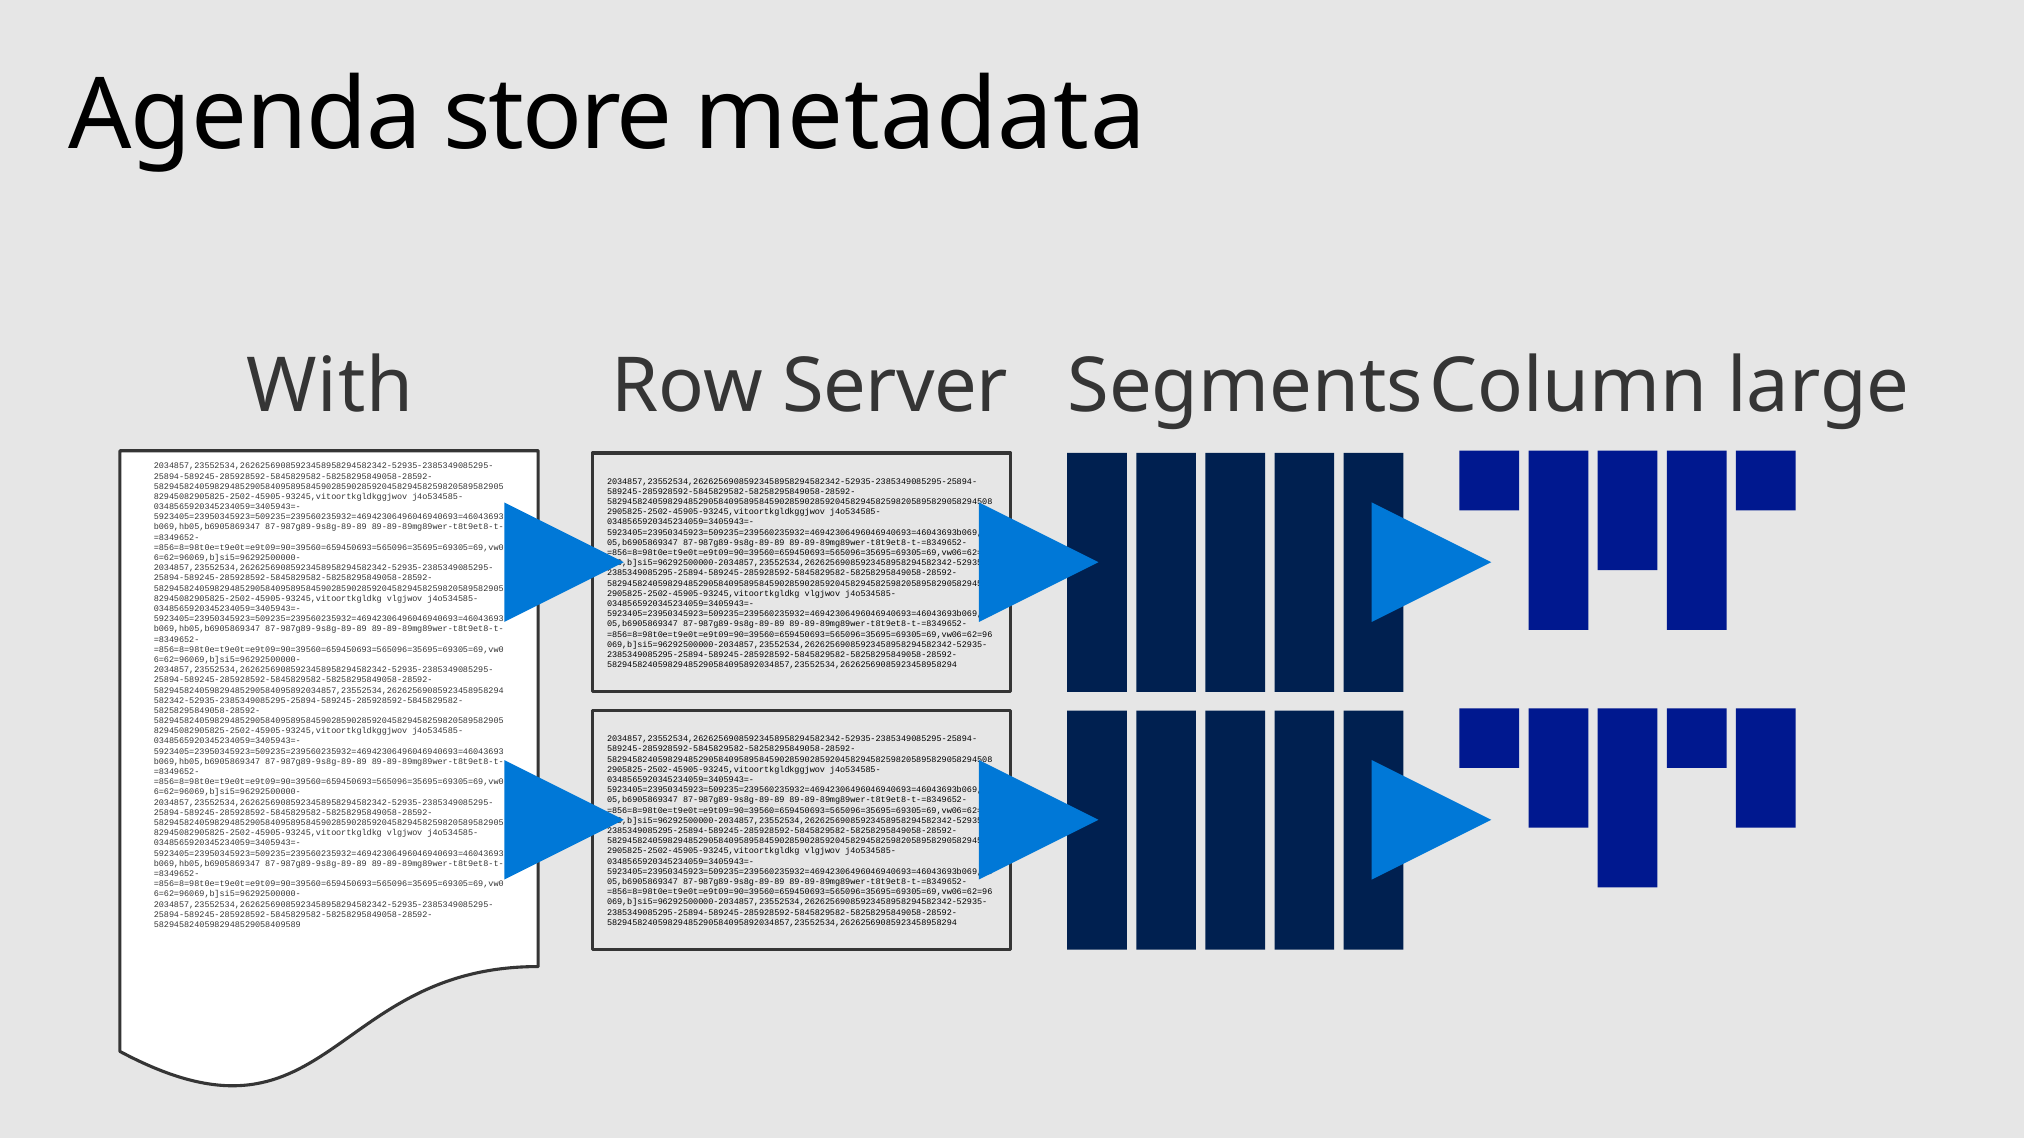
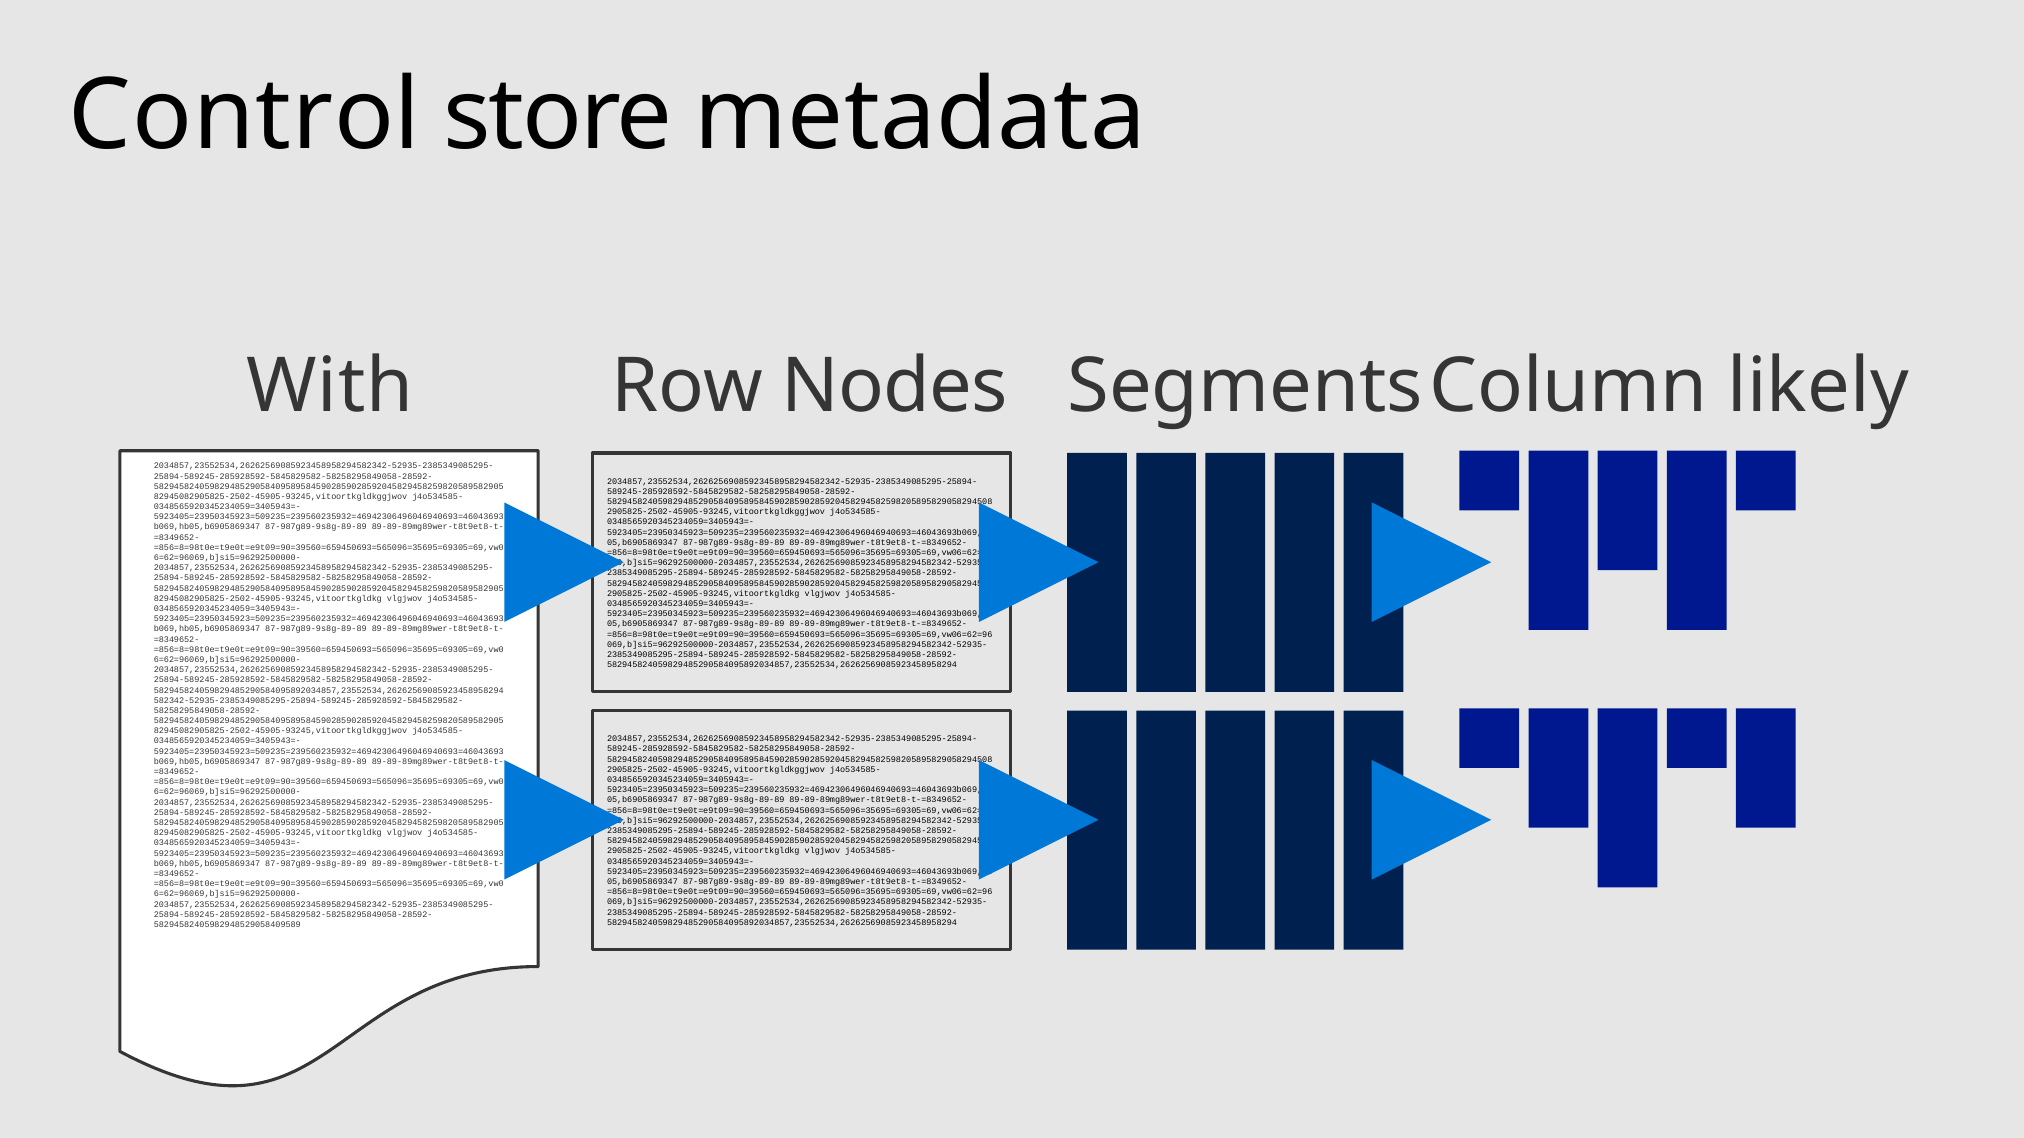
Agenda: Agenda -> Control (245, 116)
Server: Server -> Nodes (895, 387)
large: large -> likely (1818, 386)
